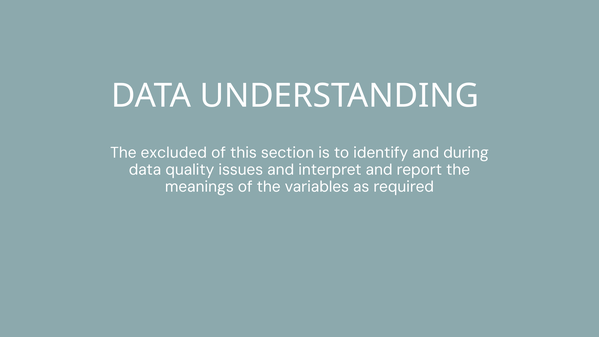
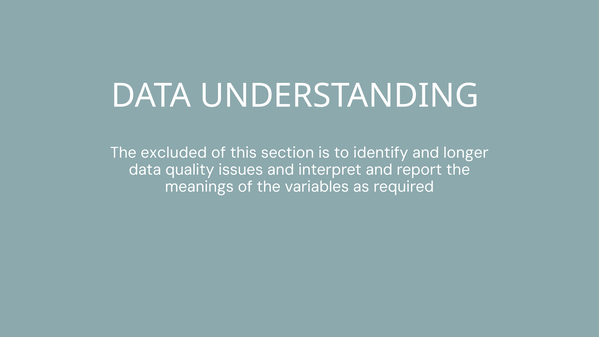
during: during -> longer (466, 153)
